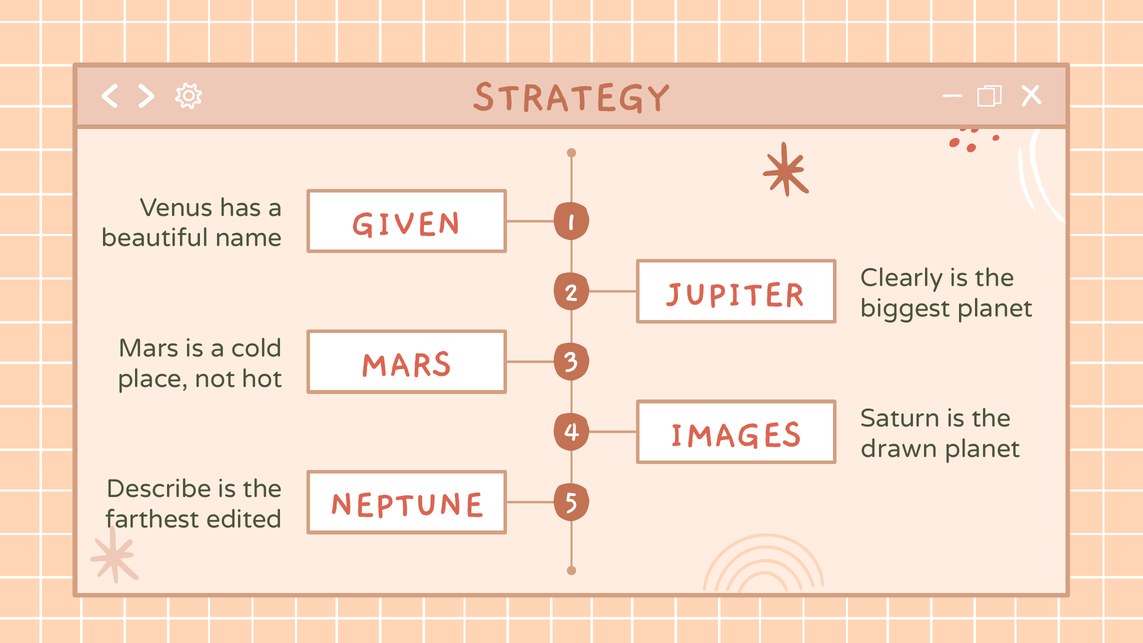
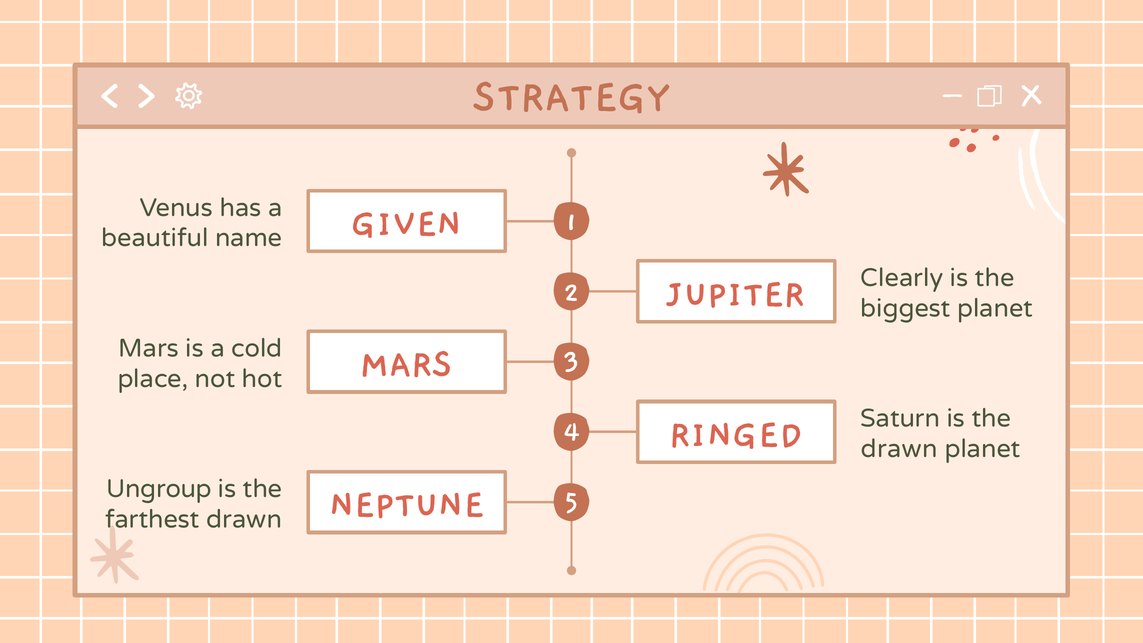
IMAGES: IMAGES -> RINGED (736, 433)
Describe: Describe -> Ungroup (159, 489)
farthest edited: edited -> drawn (244, 519)
